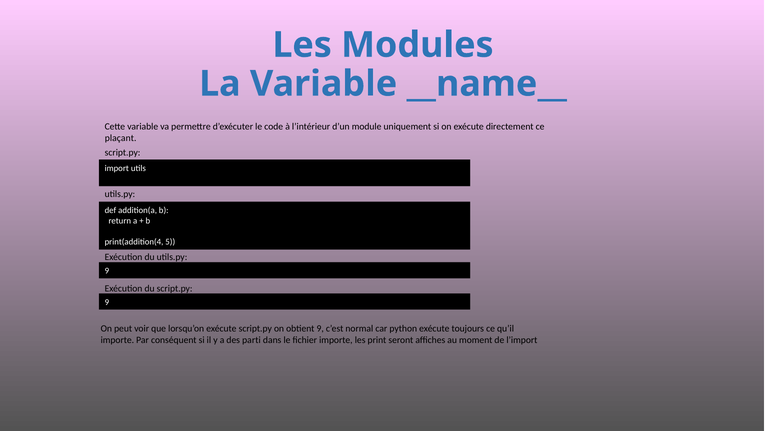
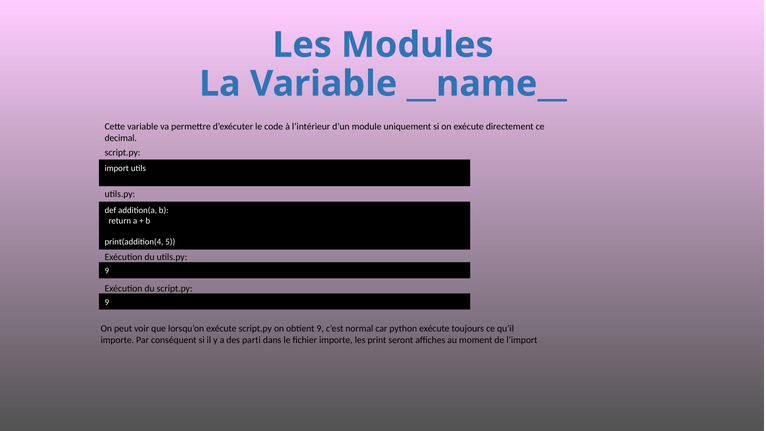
plaçant: plaçant -> decimal (121, 138)
